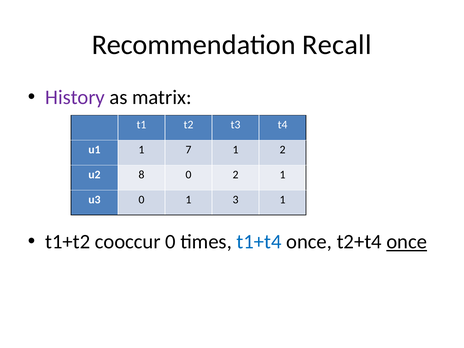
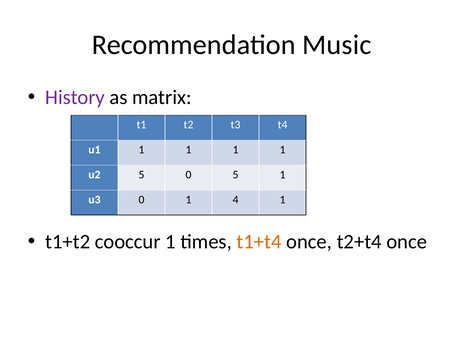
Recall: Recall -> Music (337, 45)
u1 1 7: 7 -> 1 (188, 150)
2: 2 -> 1 (283, 150)
u2 8: 8 -> 5 (141, 175)
0 2: 2 -> 5 (236, 175)
3: 3 -> 4 (236, 200)
cooccur 0: 0 -> 1 (171, 242)
t1+t4 colour: blue -> orange (259, 242)
once underline: present -> none (407, 242)
